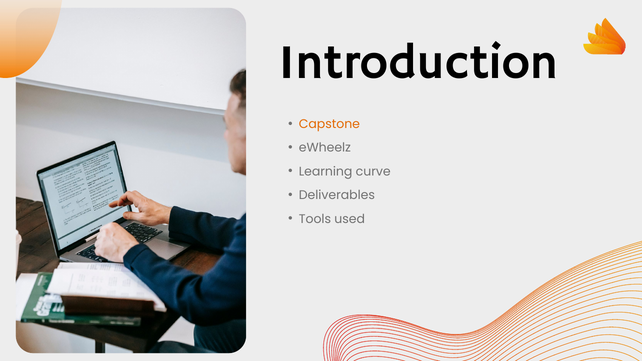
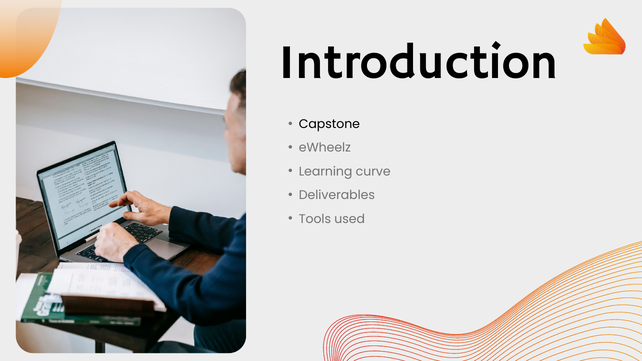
Capstone colour: orange -> black (329, 124)
